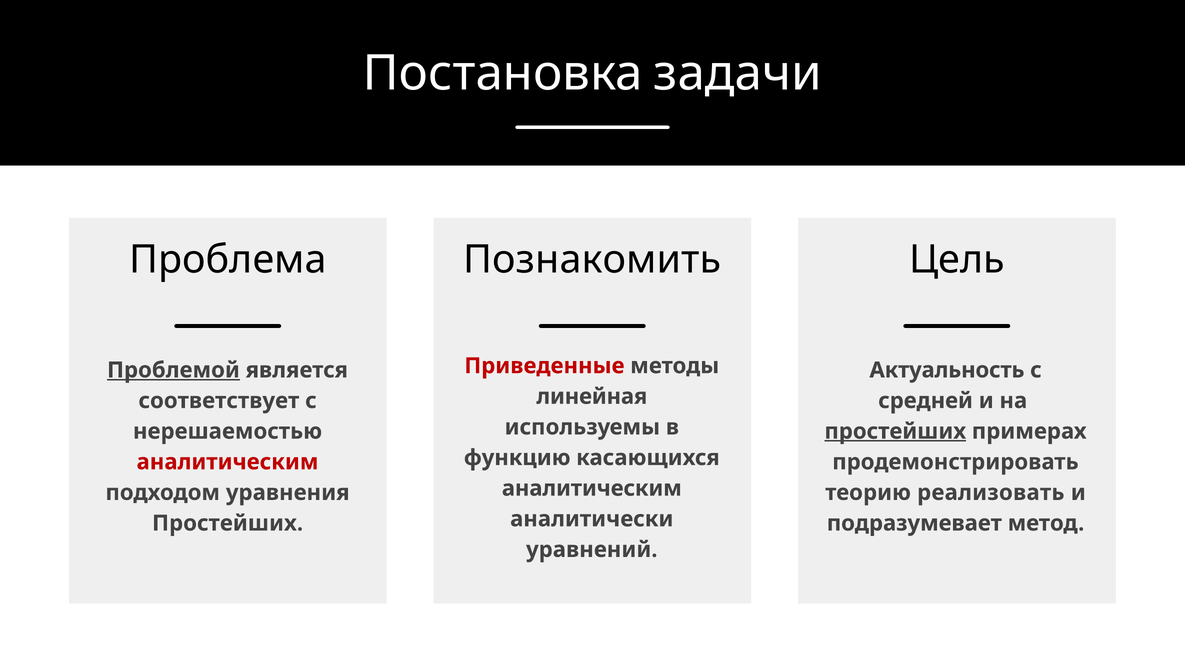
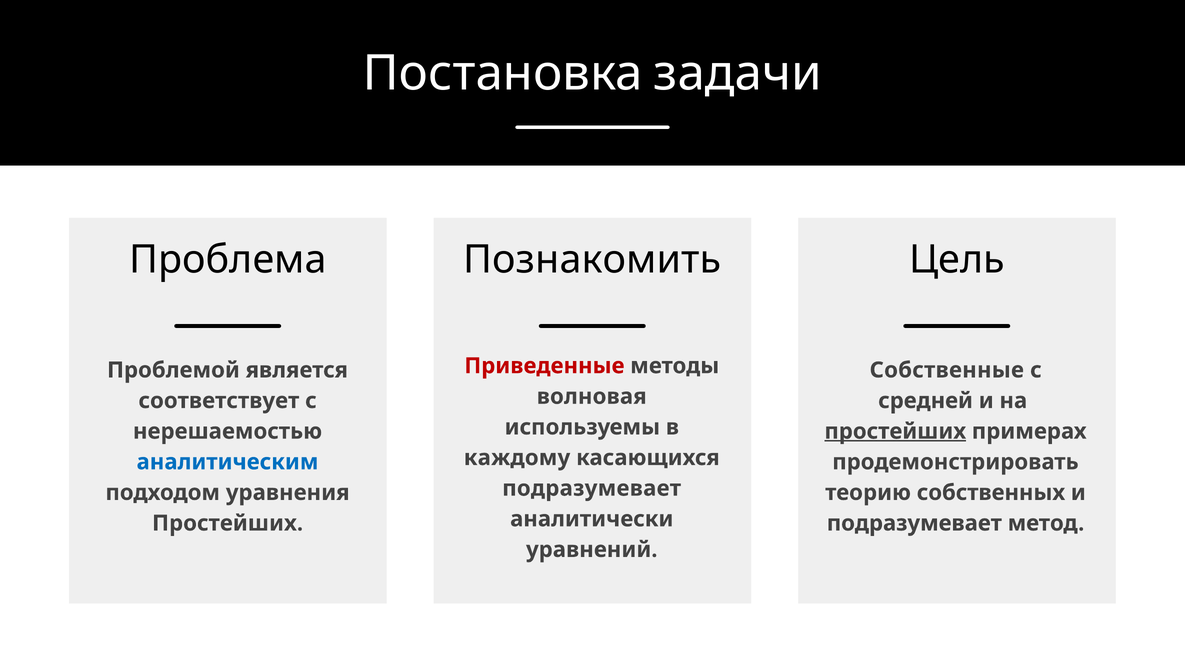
Проблемой underline: present -> none (173, 370)
Актуальность: Актуальность -> Собственные (947, 370)
линейная: линейная -> волновая (592, 397)
функцию: функцию -> каждому (517, 458)
аналитическим colour: red -> blue (228, 462)
аналитическим: аналитическим -> подразумевает (592, 489)
реализовать: реализовать -> собственных (991, 493)
